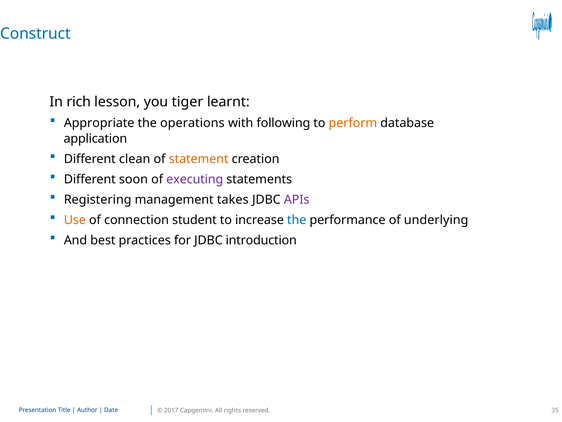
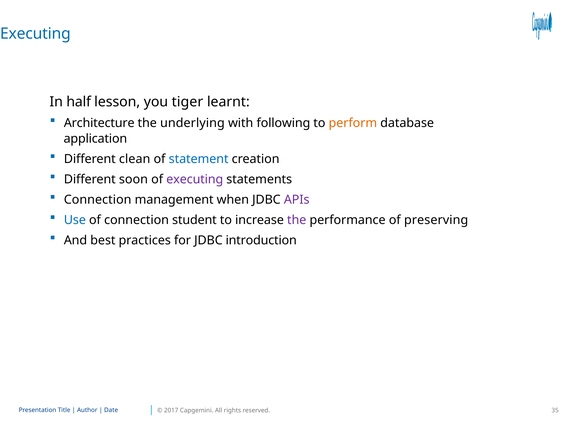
Construct: Construct -> Executing (35, 34)
rich: rich -> half (79, 102)
Appropriate: Appropriate -> Architecture (99, 123)
operations: operations -> underlying (192, 123)
statement colour: orange -> blue (199, 159)
Registering: Registering -> Connection (98, 199)
takes: takes -> when (233, 199)
Use colour: orange -> blue (75, 220)
the colour: blue -> purple (297, 220)
underlying: underlying -> preserving (436, 220)
